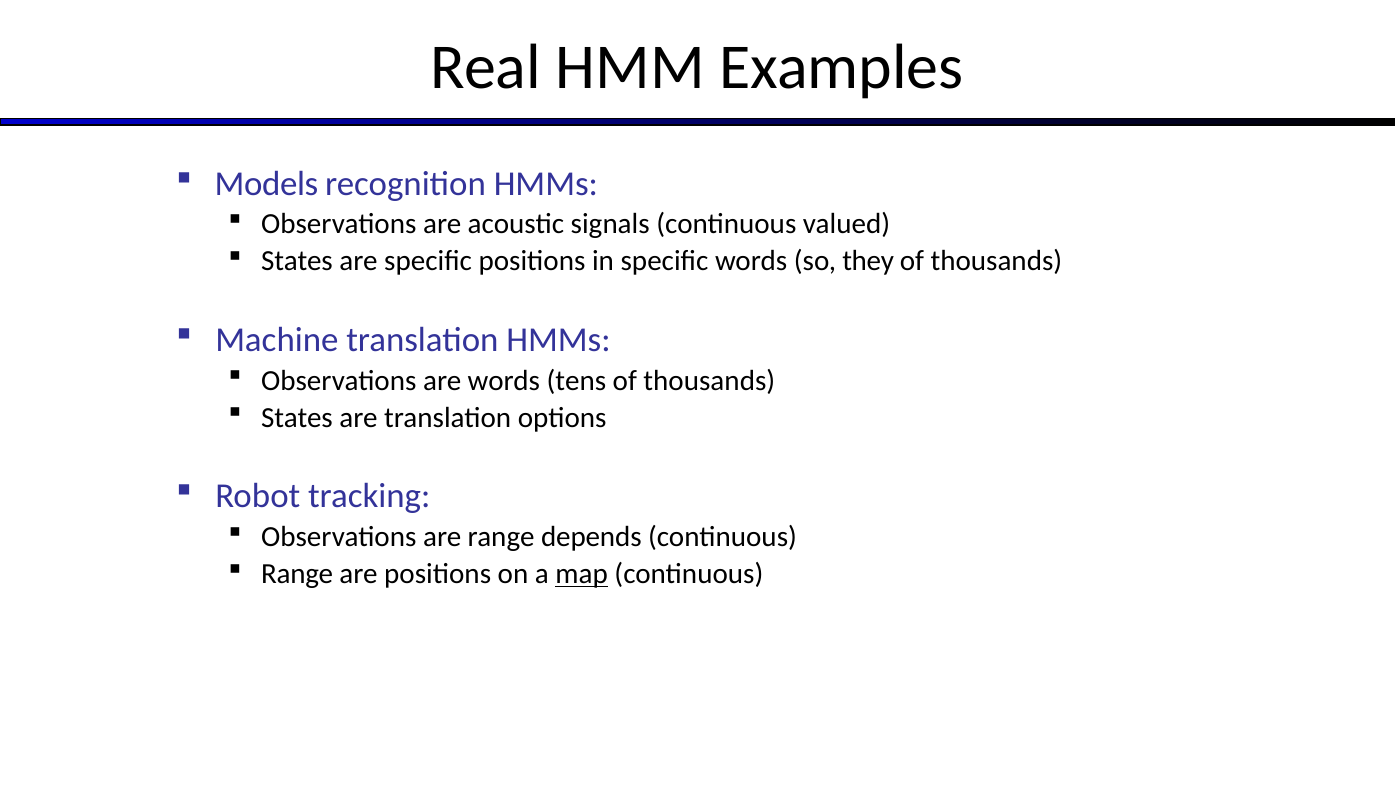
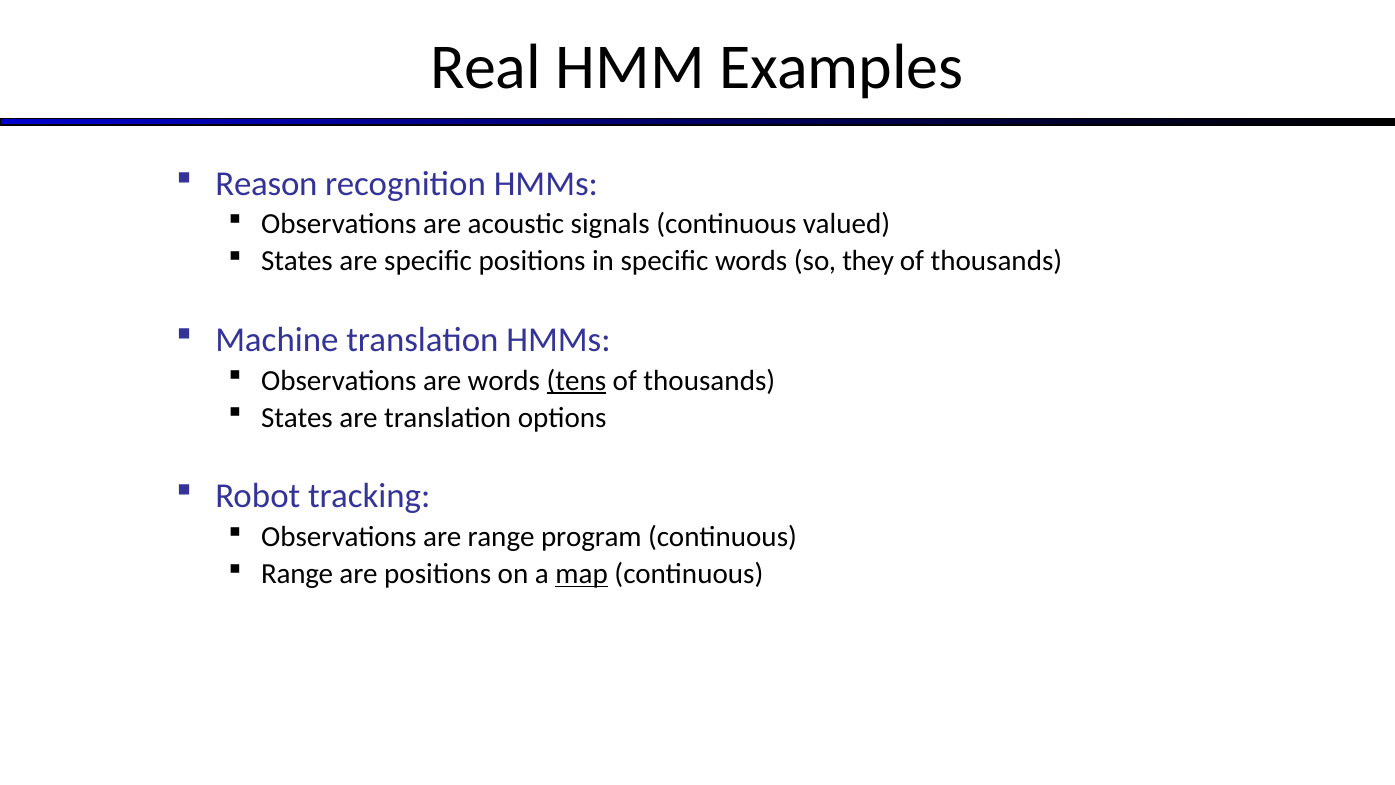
Models: Models -> Reason (266, 184)
tens underline: none -> present (576, 380)
depends: depends -> program (591, 536)
